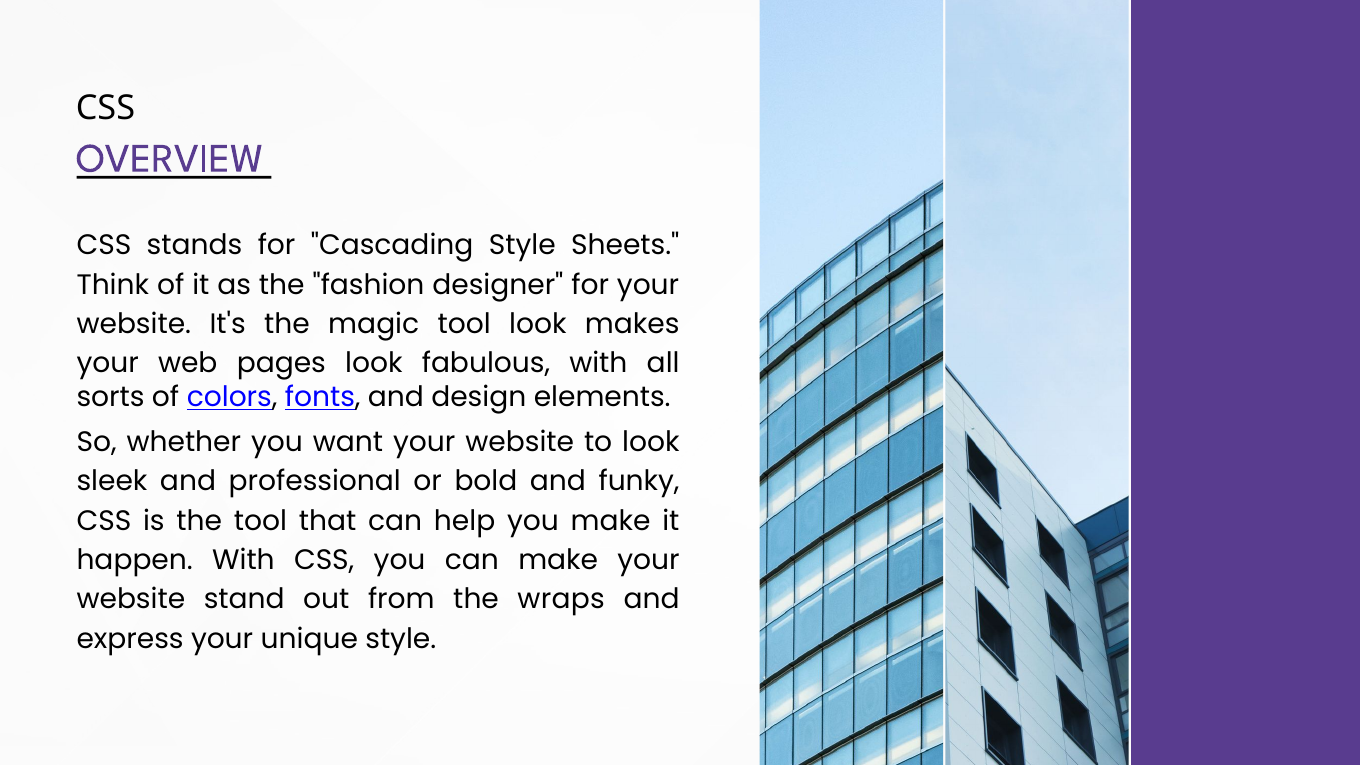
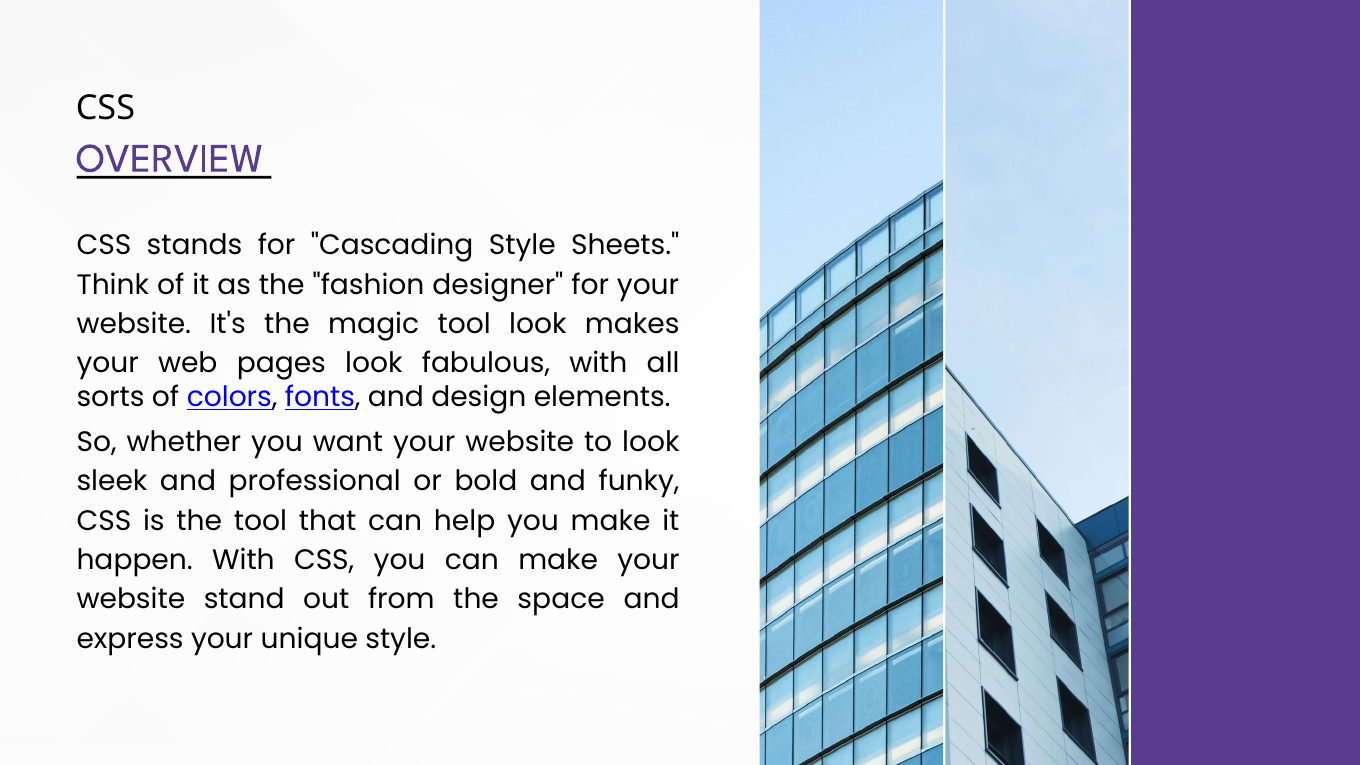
wraps: wraps -> space (561, 600)
